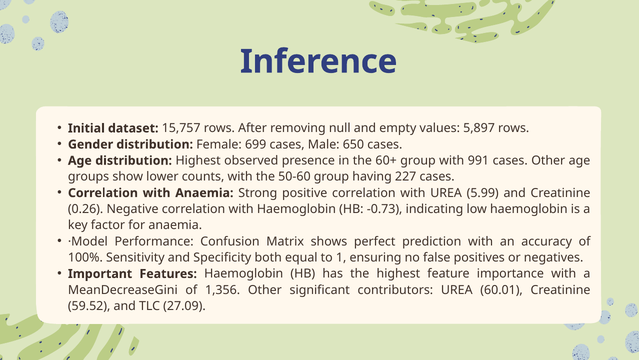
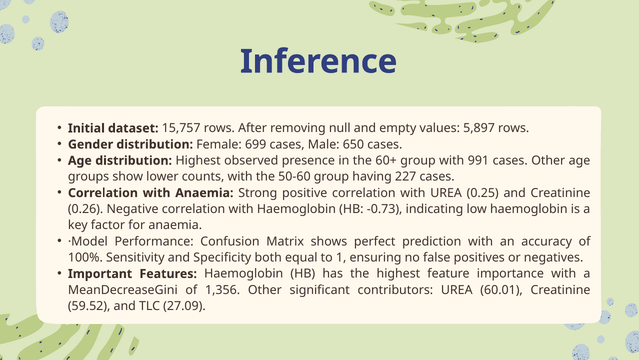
5.99: 5.99 -> 0.25 (483, 193)
